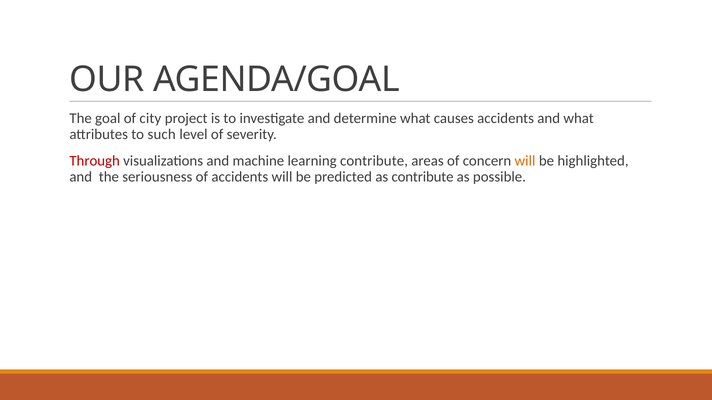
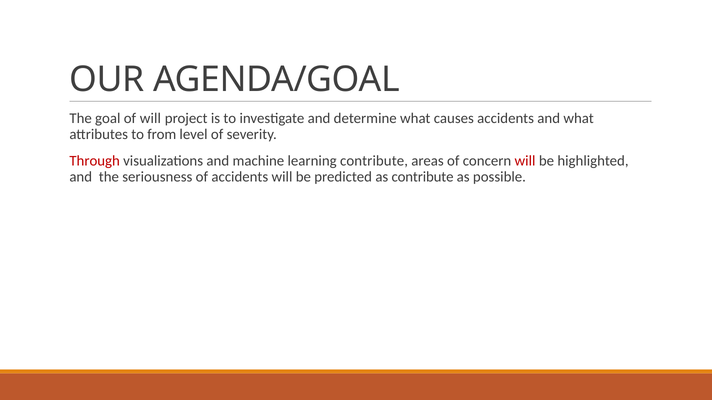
of city: city -> will (150, 118)
such: such -> from (162, 134)
will colour: orange -> red (525, 161)
